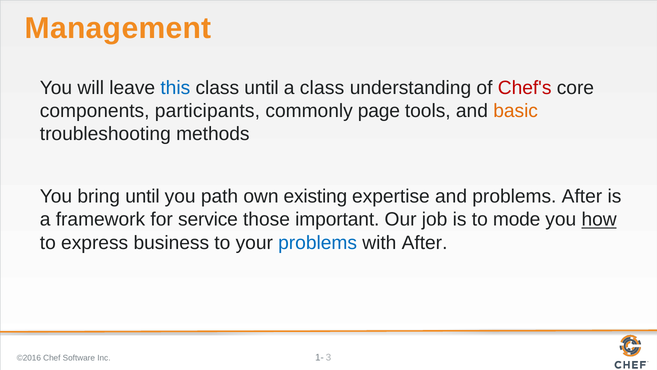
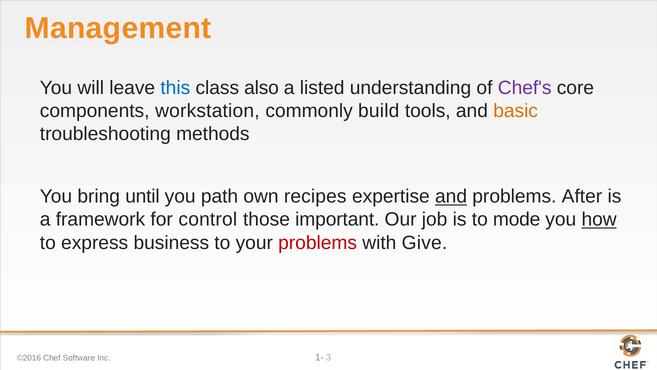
class until: until -> also (262, 88)
a class: class -> listed (322, 88)
Chef's colour: red -> purple (525, 88)
participants: participants -> workstation (207, 111)
page: page -> build (379, 111)
existing: existing -> recipes (315, 196)
and underline: none -> present (451, 196)
service: service -> control (208, 219)
problems colour: blue -> red (318, 242)
with After: After -> Give (424, 242)
